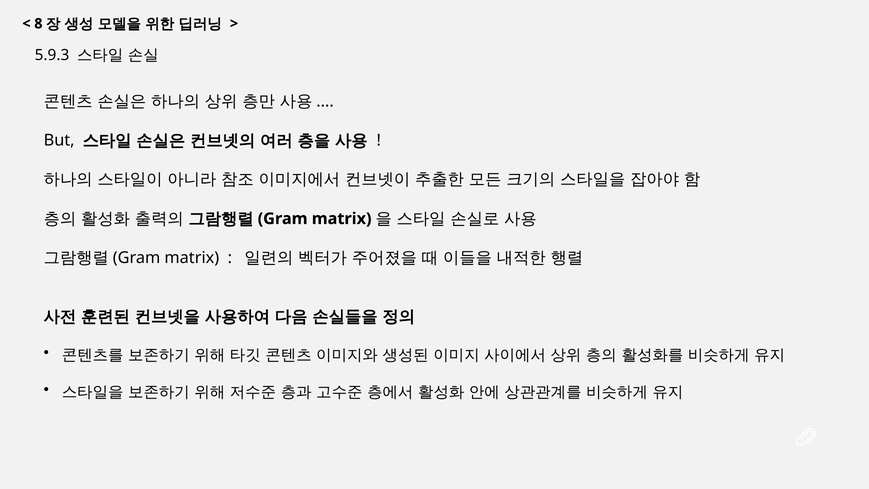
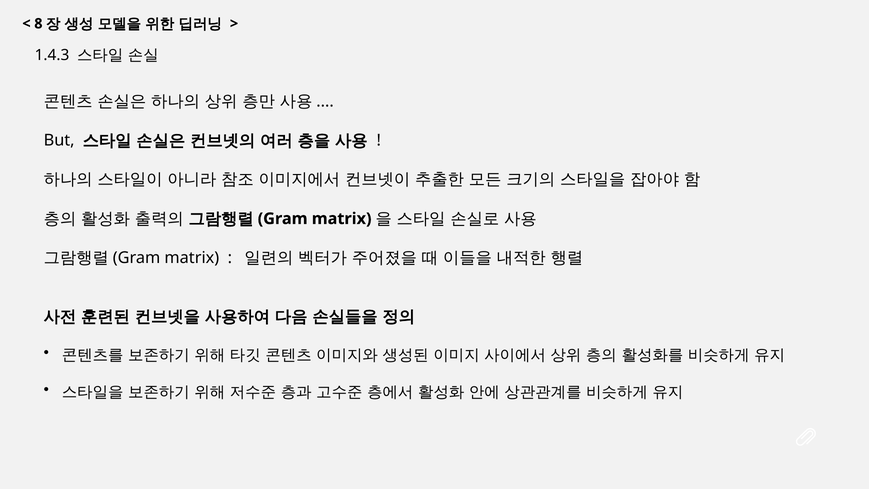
5.9.3: 5.9.3 -> 1.4.3 (52, 55)
